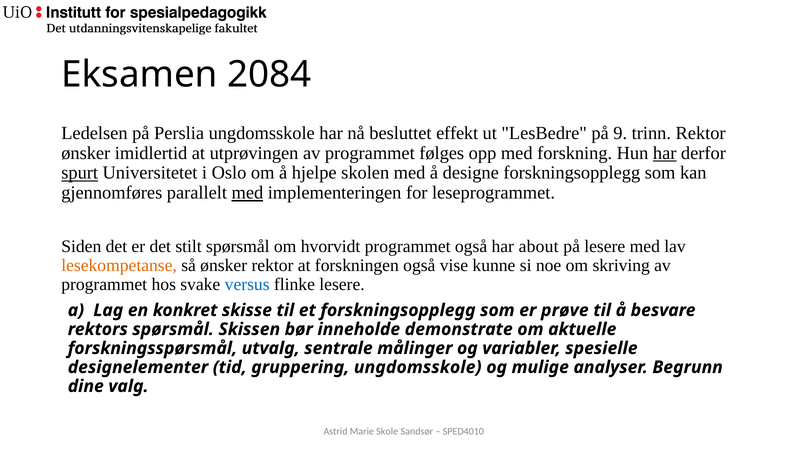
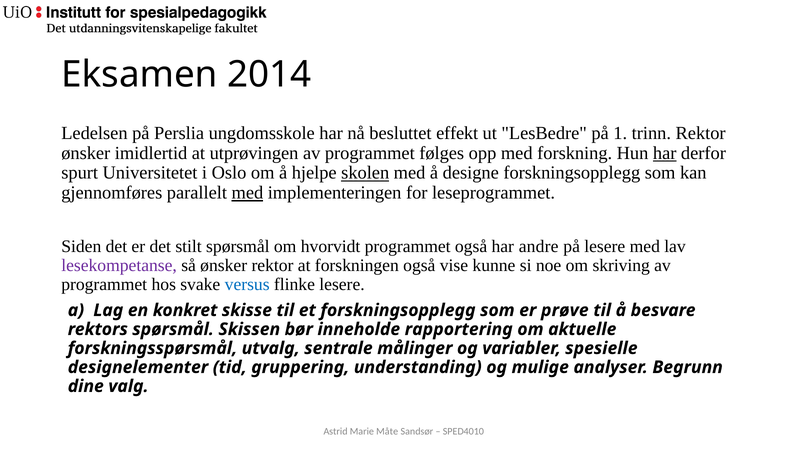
2084: 2084 -> 2014 (269, 74)
9: 9 -> 1 (620, 133)
spurt underline: present -> none (80, 173)
skolen underline: none -> present (365, 173)
about: about -> andre (539, 246)
lesekompetanse colour: orange -> purple (119, 265)
demonstrate: demonstrate -> rapportering (459, 329)
gruppering ungdomsskole: ungdomsskole -> understanding (418, 367)
Skole: Skole -> Måte (387, 432)
